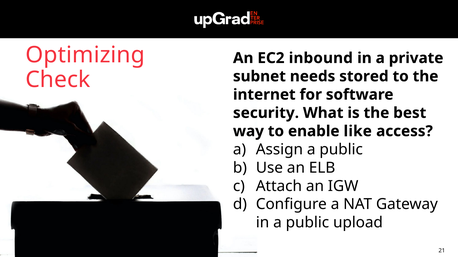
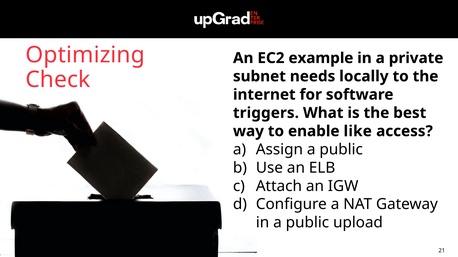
inbound: inbound -> example (321, 58)
stored: stored -> locally (364, 77)
security: security -> triggers (266, 113)
